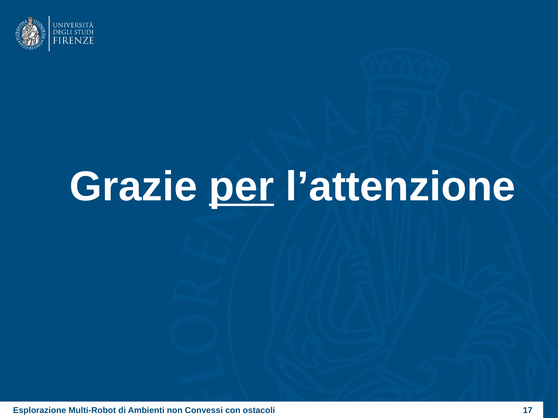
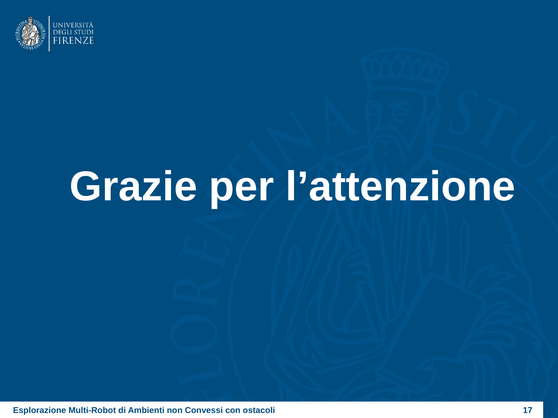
per underline: present -> none (241, 187)
